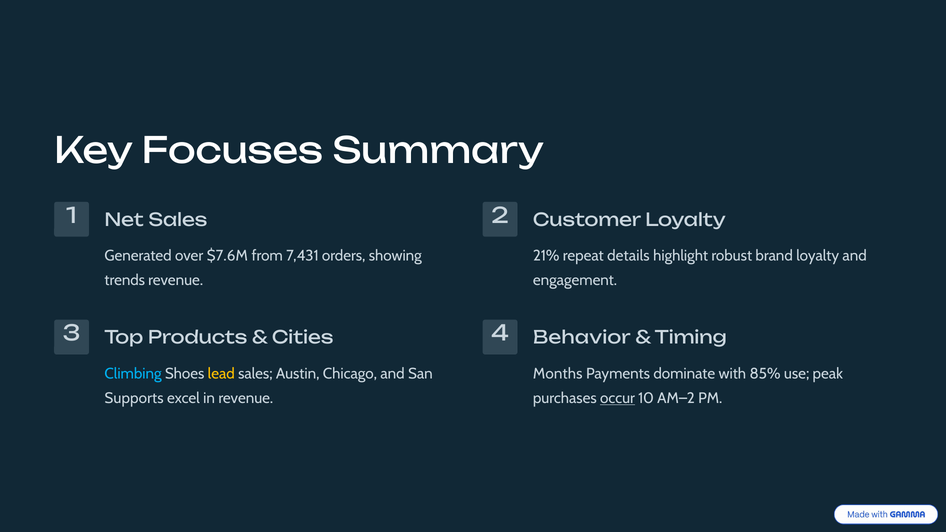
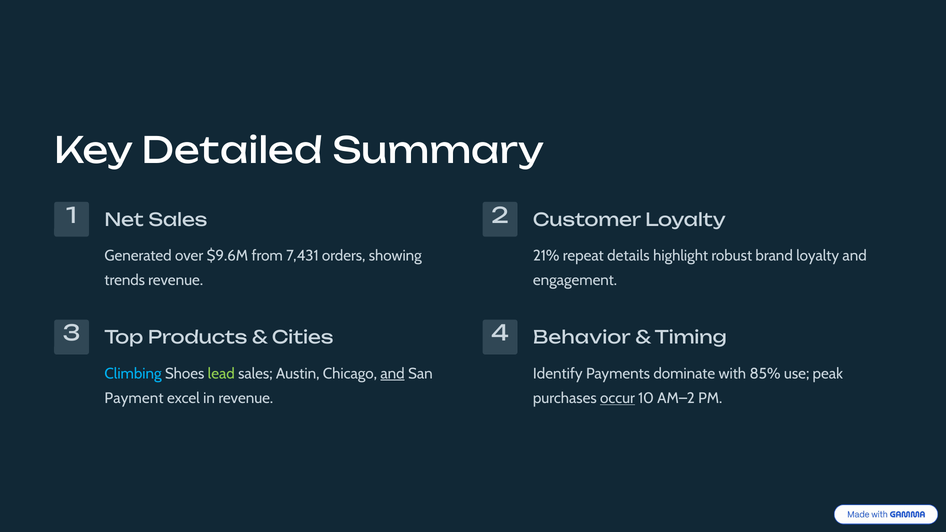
Focuses: Focuses -> Detailed (232, 151)
$7.6M: $7.6M -> $9.6M (227, 256)
lead colour: yellow -> light green (221, 374)
and underline: none -> present (393, 374)
Months: Months -> Identify (558, 374)
Supports: Supports -> Payment (134, 398)
